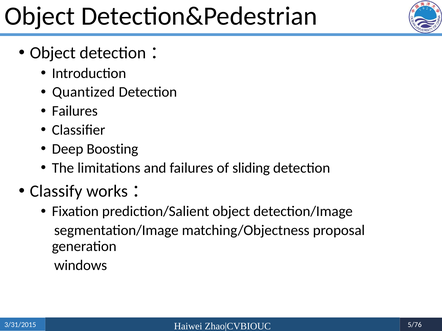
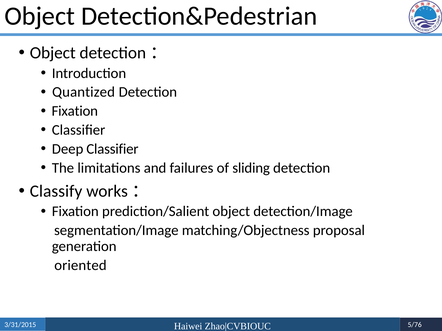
Failures: Failures -> Fixation (75, 111)
Deep Boosting: Boosting -> Classifier (112, 149)
windows: windows -> oriented (80, 266)
